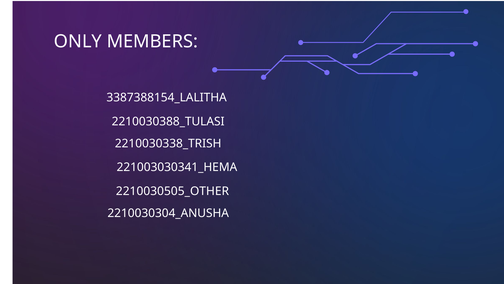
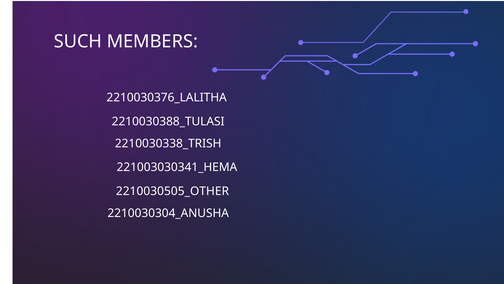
ONLY: ONLY -> SUCH (78, 42)
3387388154_LALITHA: 3387388154_LALITHA -> 2210030376_LALITHA (167, 97)
